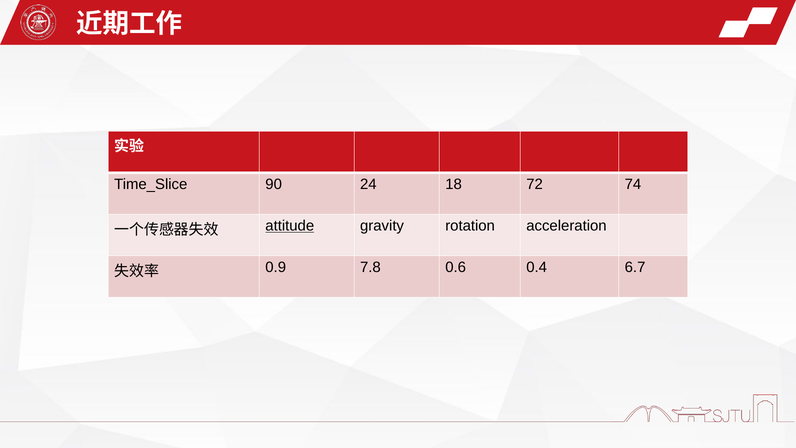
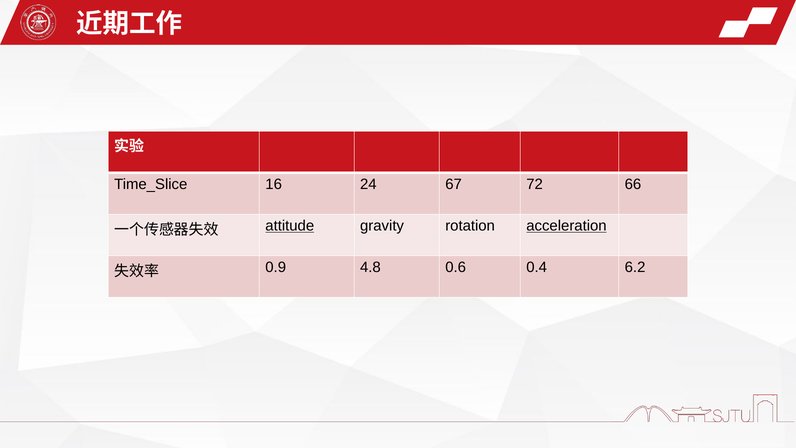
90: 90 -> 16 (274, 184)
18: 18 -> 67 (454, 184)
74: 74 -> 66 (633, 184)
acceleration underline: none -> present (566, 226)
7.8: 7.8 -> 4.8 (370, 267)
6.7: 6.7 -> 6.2 (635, 267)
